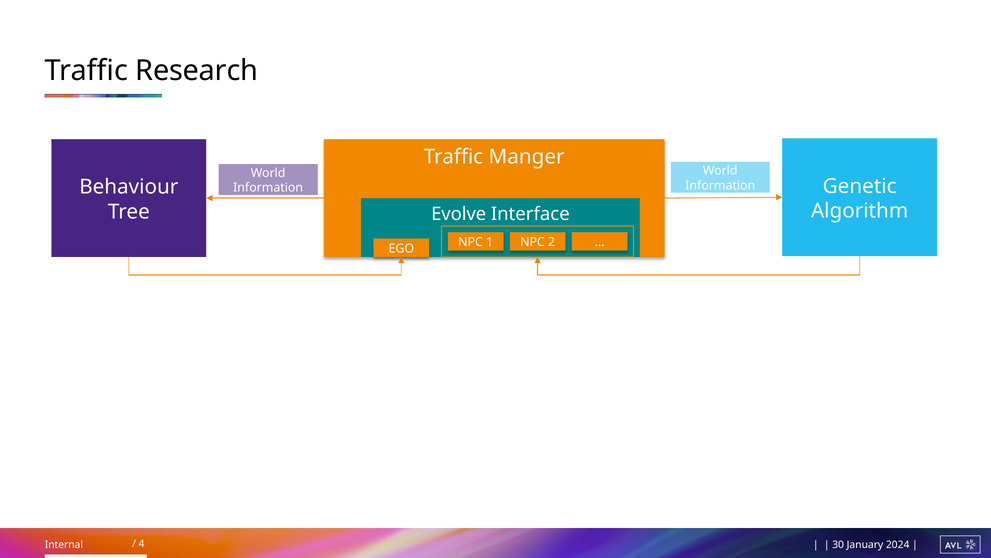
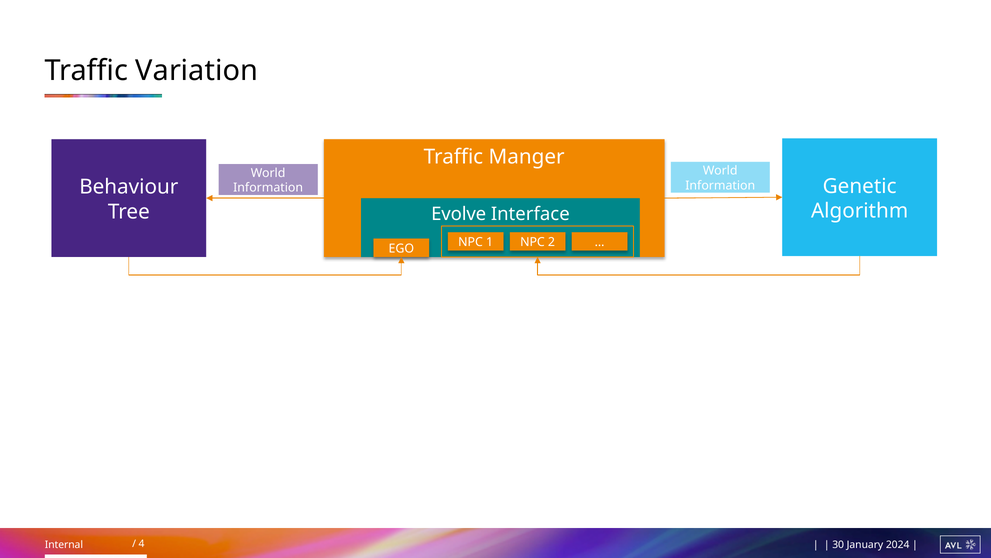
Research: Research -> Variation (197, 71)
